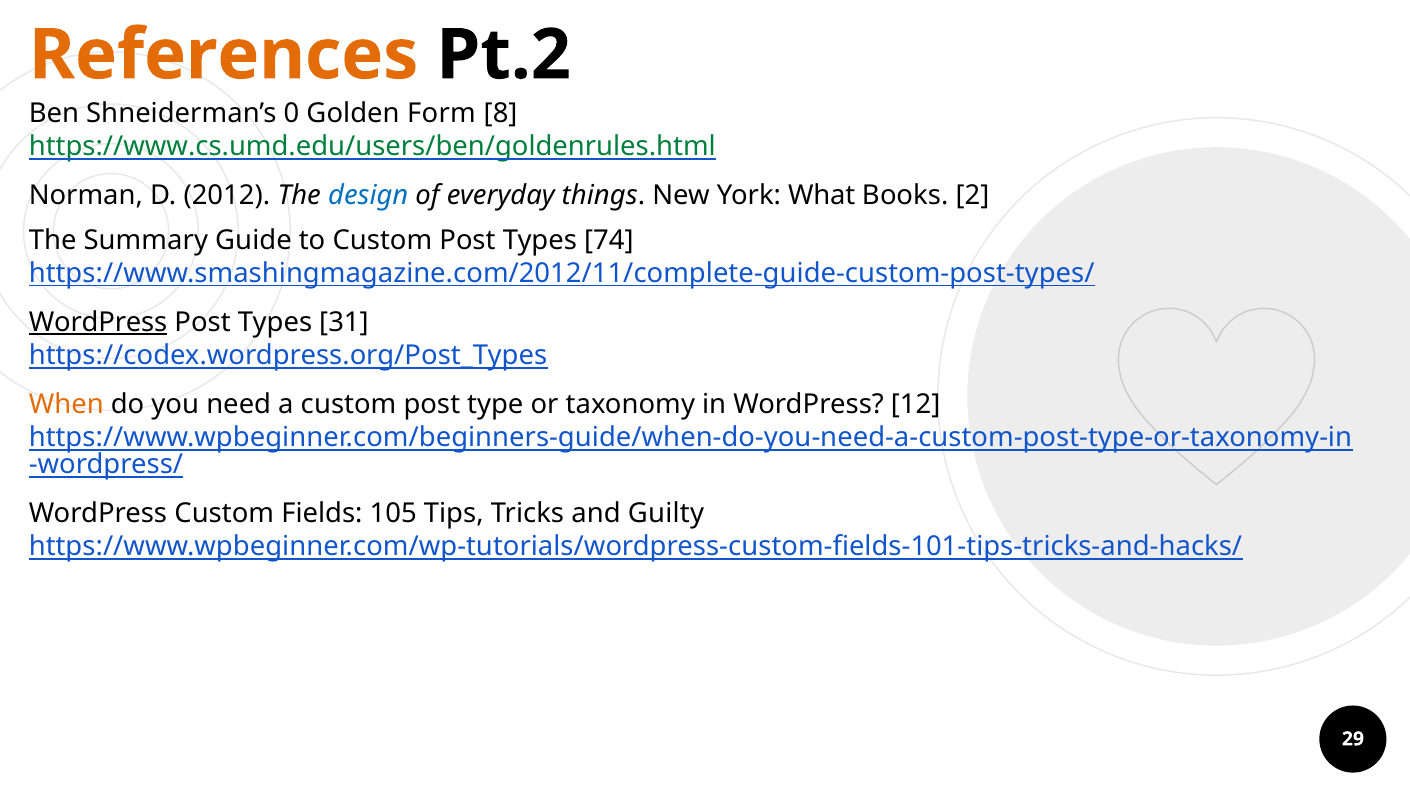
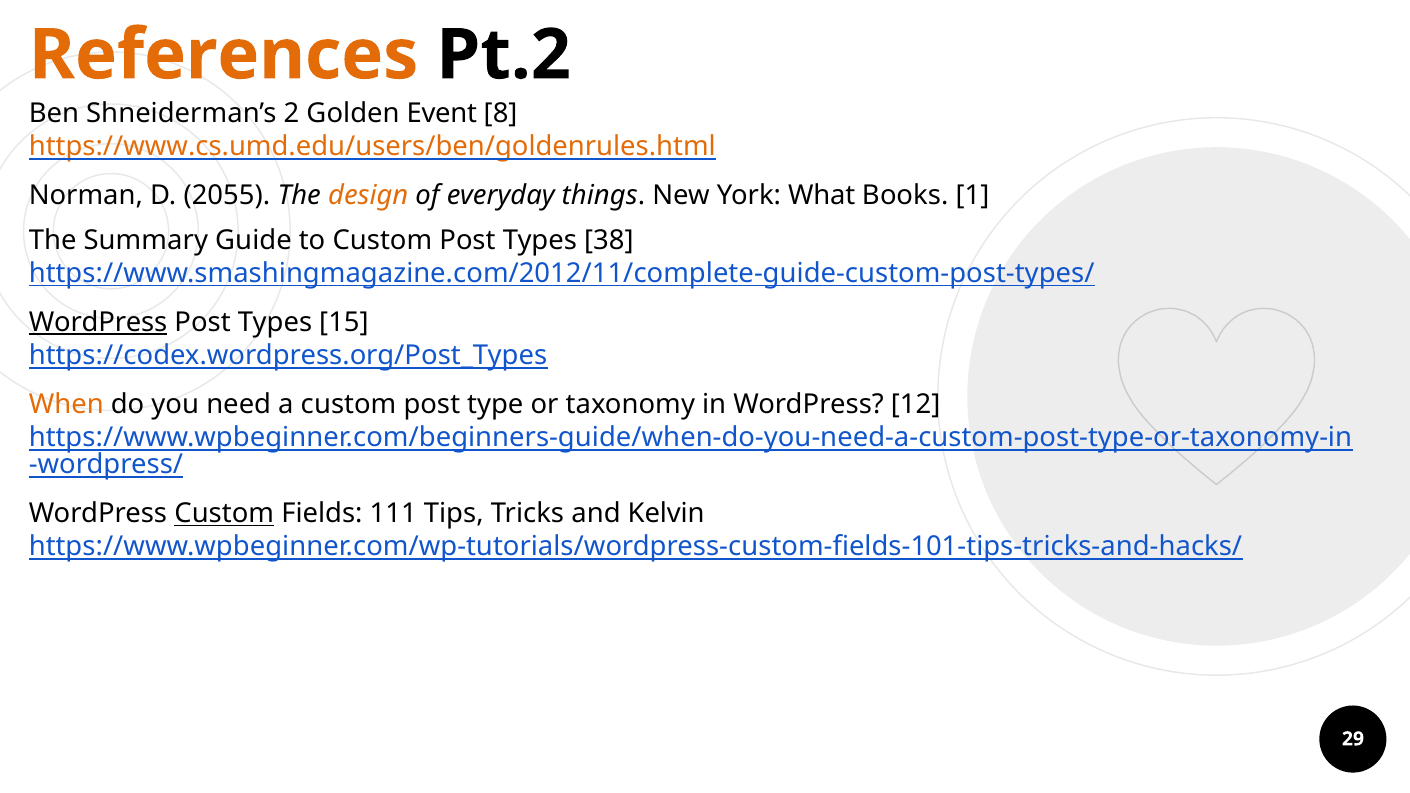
0: 0 -> 2 (291, 113)
Form: Form -> Event (442, 113)
https://www.cs.umd.edu/users/ben/goldenrules.html colour: green -> orange (372, 146)
2012: 2012 -> 2055 (227, 195)
design colour: blue -> orange (368, 195)
2: 2 -> 1 (972, 195)
74: 74 -> 38 (609, 240)
31: 31 -> 15 (344, 322)
Custom underline: none -> present (224, 514)
105: 105 -> 111 (393, 514)
Guilty: Guilty -> Kelvin (666, 514)
